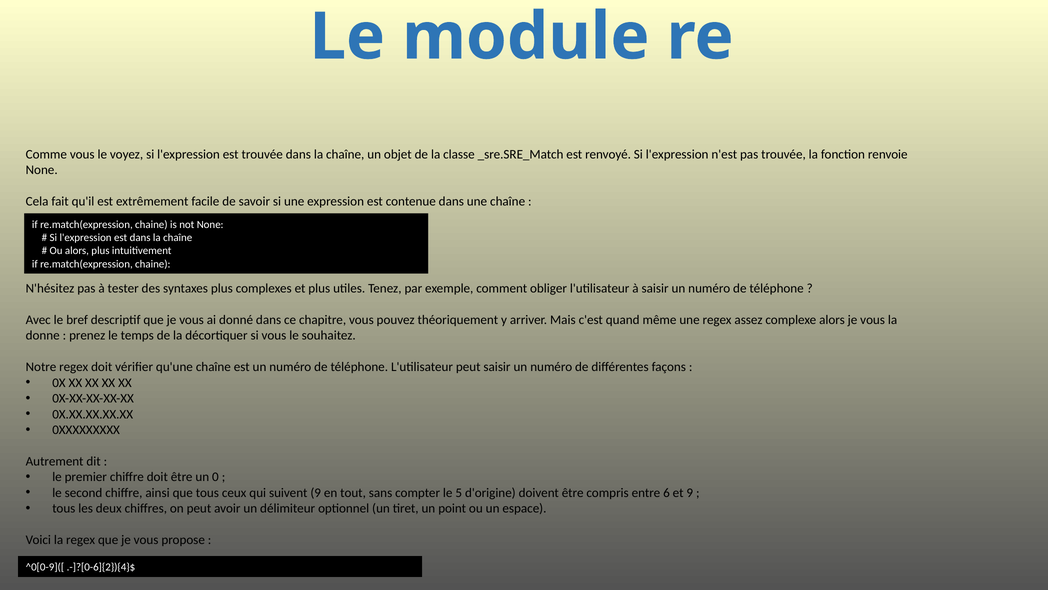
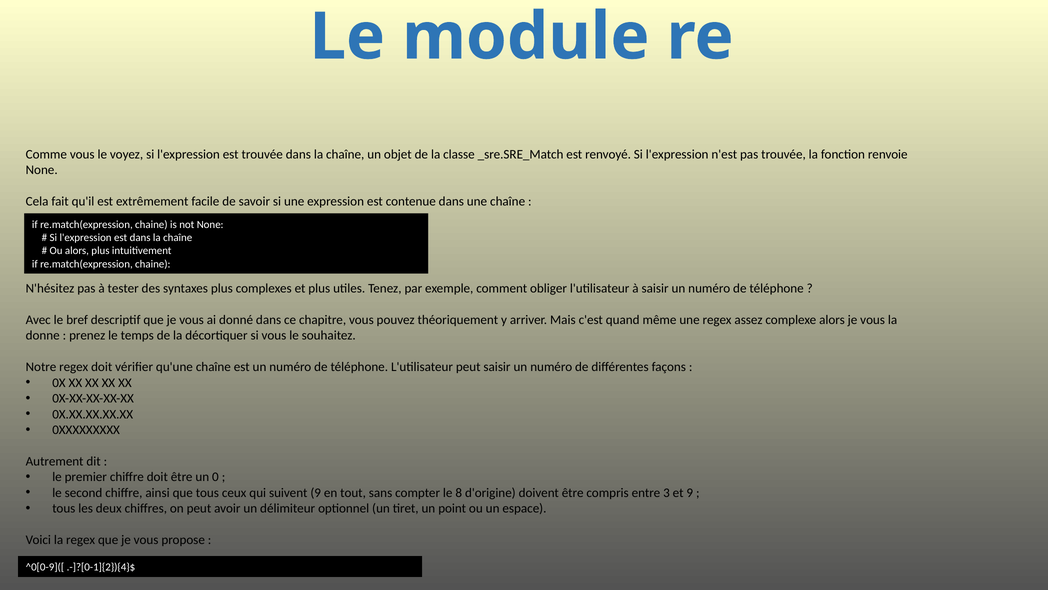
5: 5 -> 8 (459, 492)
6: 6 -> 3 (667, 492)
.-]?[0-6]{2}){4}$: .-]?[0-6]{2}){4}$ -> .-]?[0-1]{2}){4}$ (101, 567)
